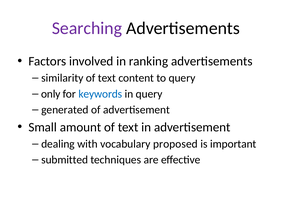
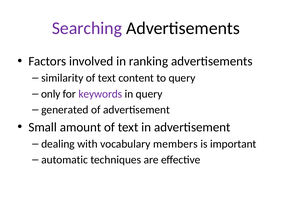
keywords colour: blue -> purple (100, 94)
proposed: proposed -> members (175, 144)
submitted: submitted -> automatic (65, 160)
